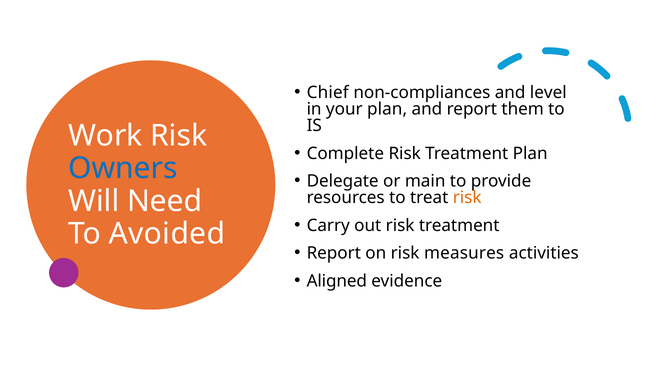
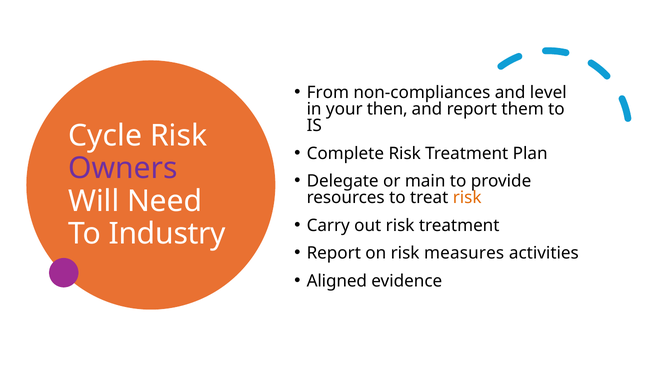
Chief: Chief -> From (328, 92)
your plan: plan -> then (387, 109)
Work: Work -> Cycle (105, 136)
Owners colour: blue -> purple (123, 168)
Avoided: Avoided -> Industry (167, 233)
